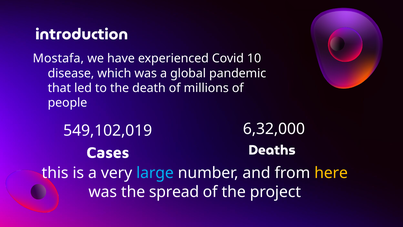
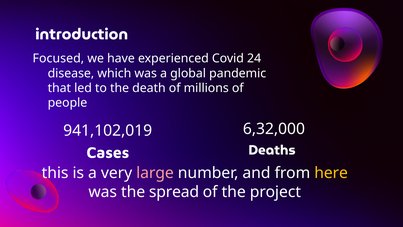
Mostafa: Mostafa -> Focused (58, 58)
10: 10 -> 24 (254, 58)
549,102,019: 549,102,019 -> 941,102,019 (108, 131)
large colour: light blue -> pink (155, 173)
